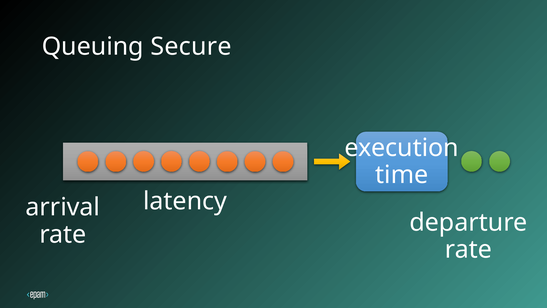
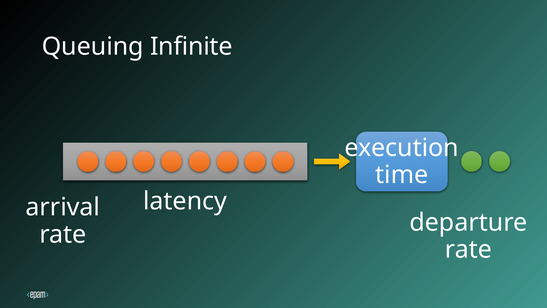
Secure: Secure -> Infinite (191, 46)
